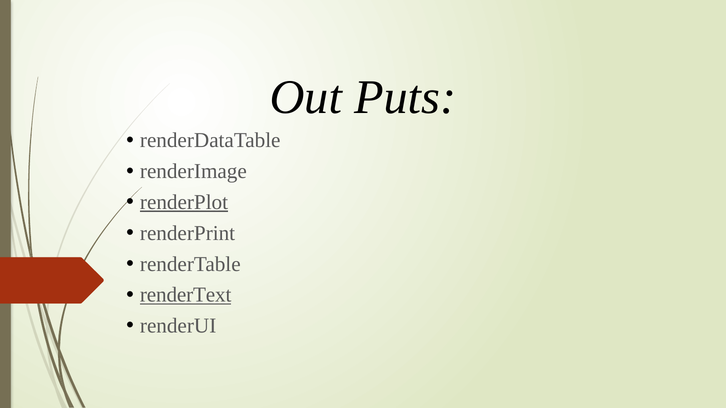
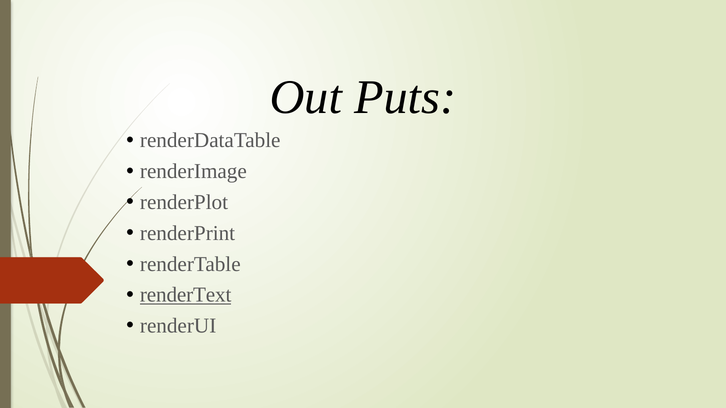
renderPlot underline: present -> none (184, 202)
